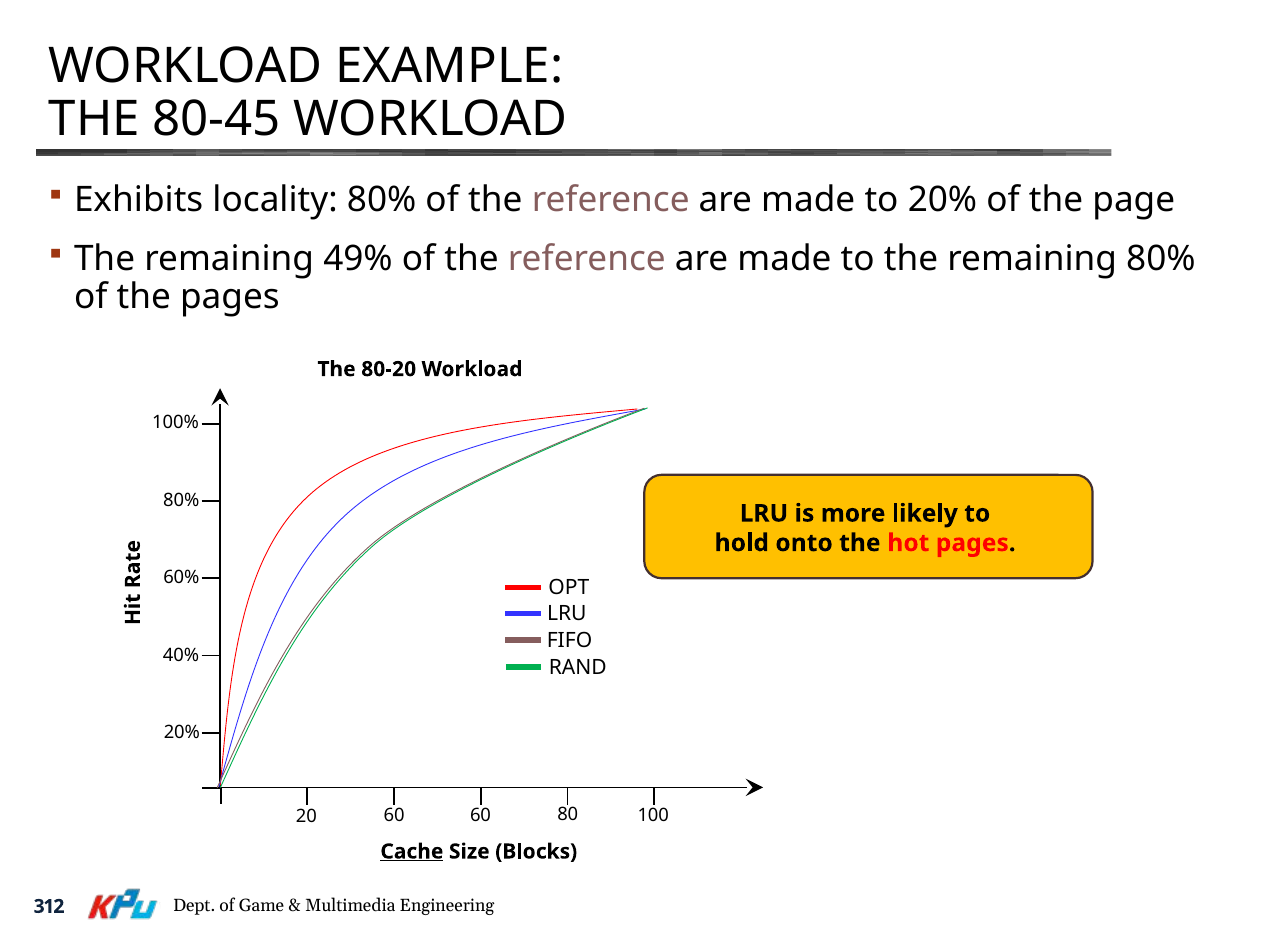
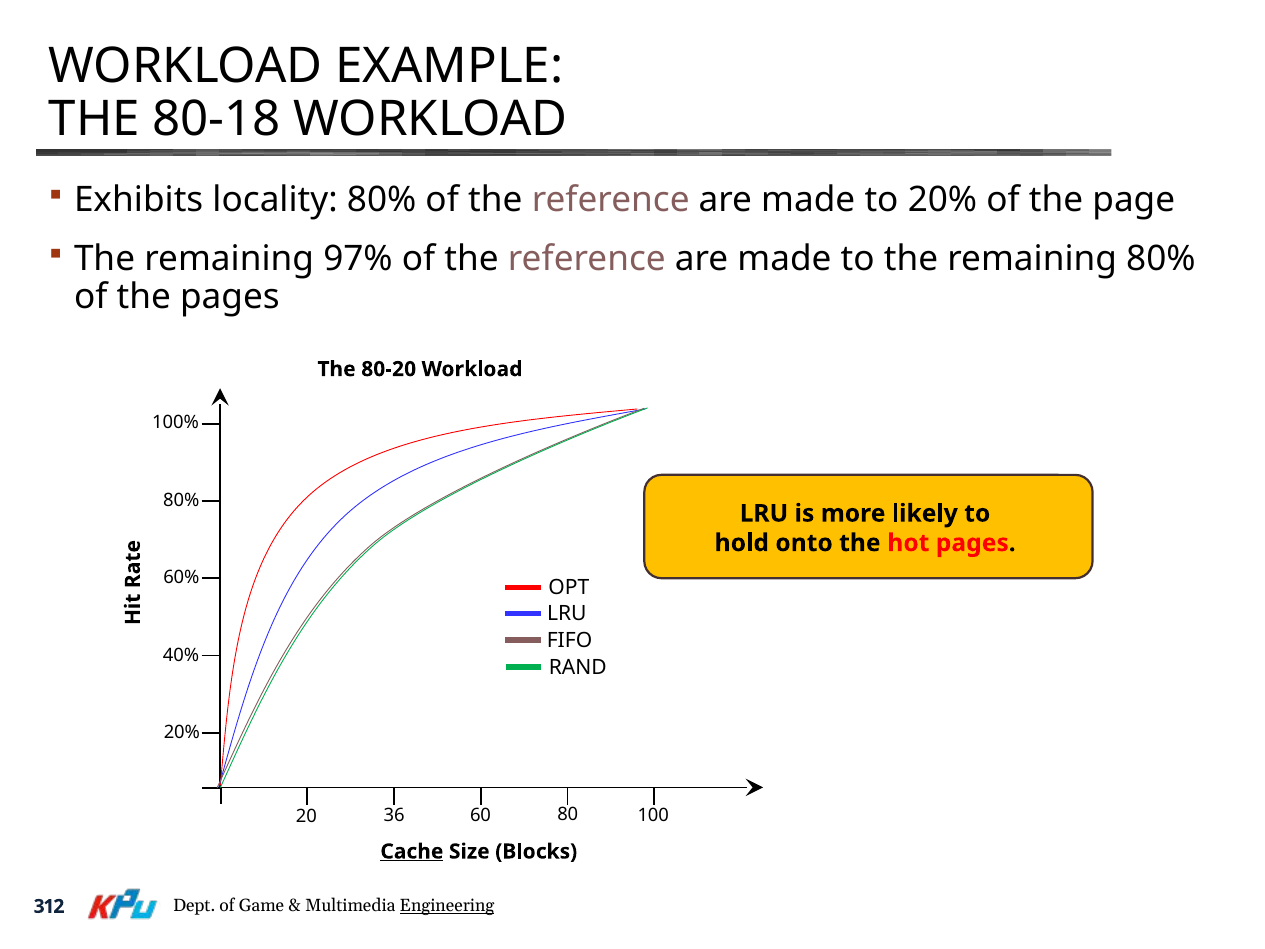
80-45: 80-45 -> 80-18 (217, 119)
49%: 49% -> 97% (358, 259)
20 60: 60 -> 36 (394, 815)
Engineering underline: none -> present (447, 905)
